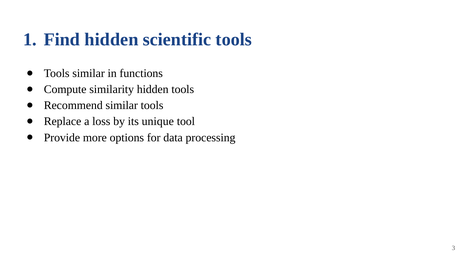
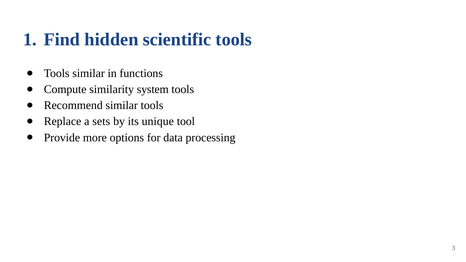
similarity hidden: hidden -> system (153, 89)
loss: loss -> sets (101, 121)
